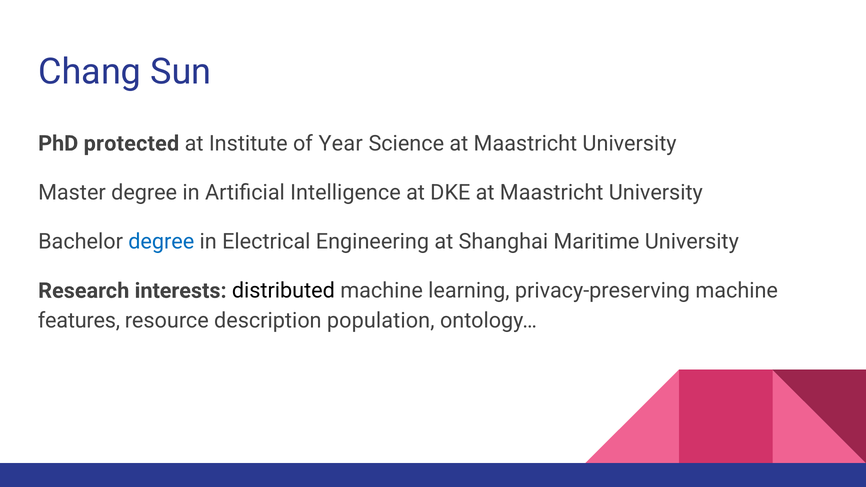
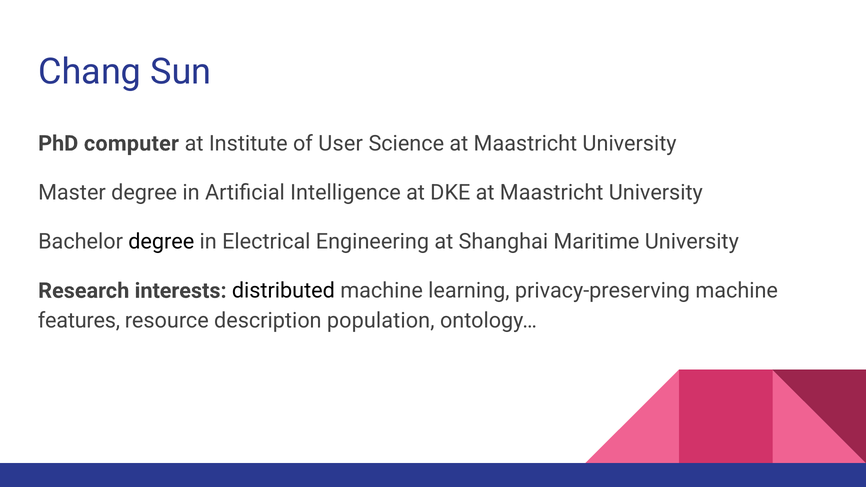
protected: protected -> computer (131, 144)
Year: Year -> User (341, 144)
degree colour: blue -> black (161, 242)
